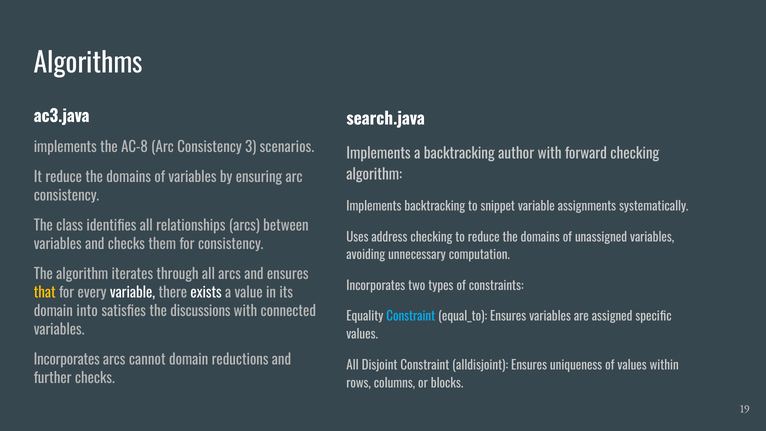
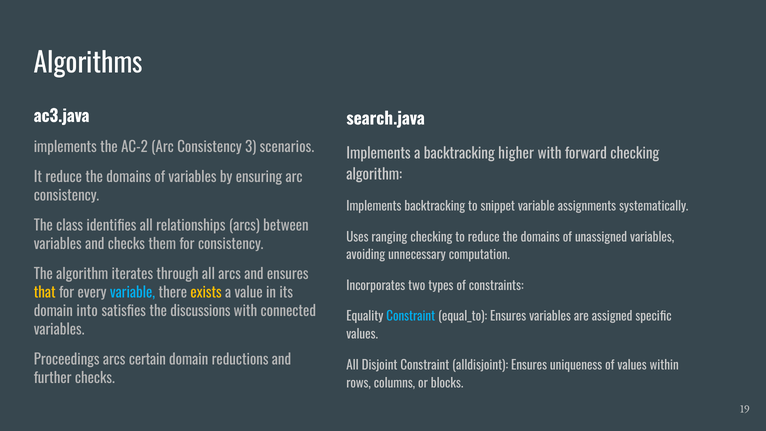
AC-8: AC-8 -> AC-2 (134, 147)
author: author -> higher (516, 154)
address: address -> ranging (389, 237)
variable colour: white -> light blue (133, 293)
exists colour: white -> yellow (206, 293)
Incorporates: Incorporates -> Proceedings (67, 360)
cannot: cannot -> certain (147, 360)
